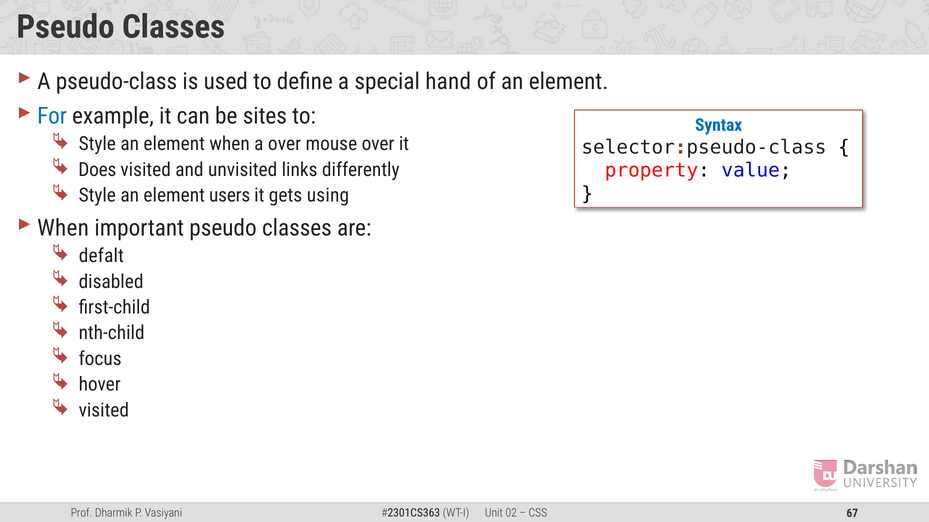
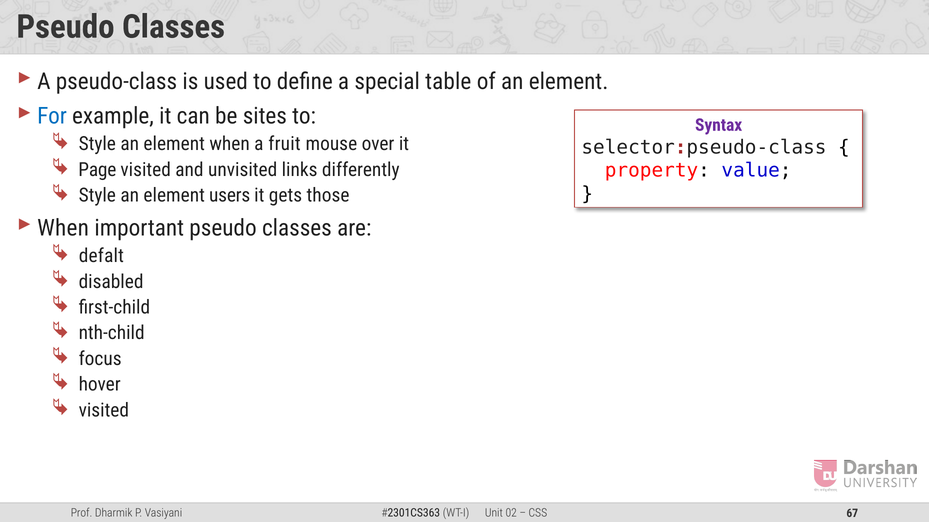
hand: hand -> table (448, 82)
Syntax colour: blue -> purple (719, 125)
a over: over -> fruit (284, 144)
Does: Does -> Page (97, 170)
using: using -> those (328, 196)
